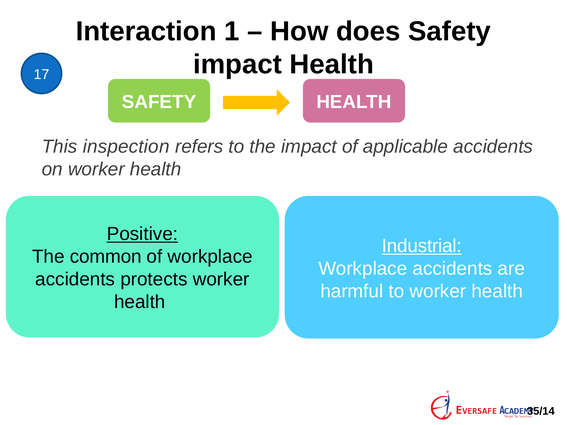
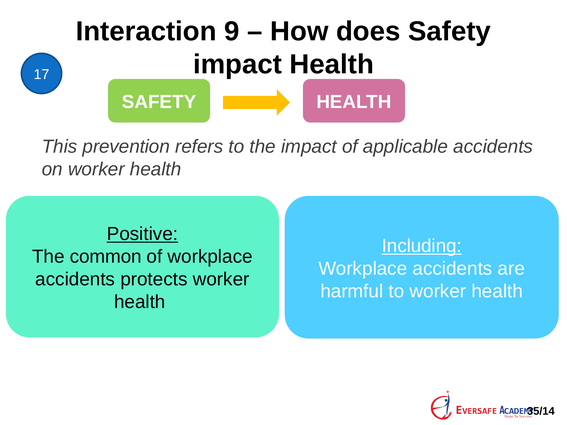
1: 1 -> 9 (232, 31)
inspection: inspection -> prevention (126, 147)
Industrial: Industrial -> Including (422, 246)
